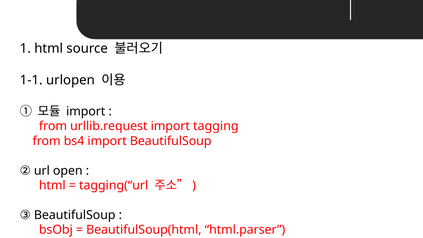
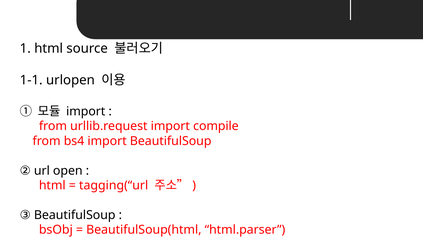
tagging: tagging -> compile (216, 126)
